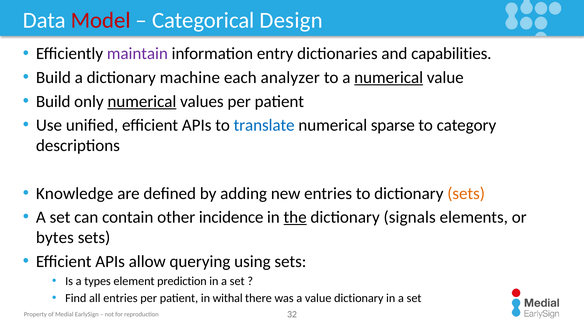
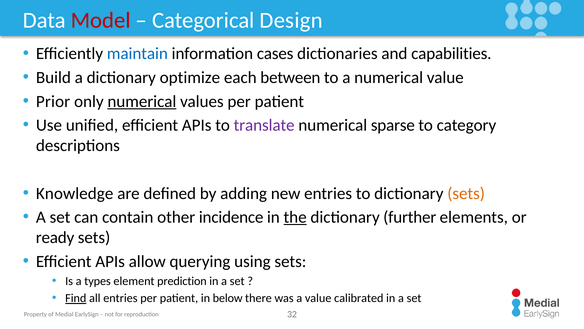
maintain colour: purple -> blue (137, 54)
entry: entry -> cases (275, 54)
machine: machine -> optimize (190, 77)
analyzer: analyzer -> between (290, 77)
numerical underline: present -> none (389, 77)
Build: Build -> Prior (53, 101)
translate colour: blue -> purple (264, 125)
signals: signals -> further (410, 217)
bytes: bytes -> ready (55, 237)
Find underline: none -> present (76, 298)
withal: withal -> below (228, 298)
value dictionary: dictionary -> calibrated (359, 298)
